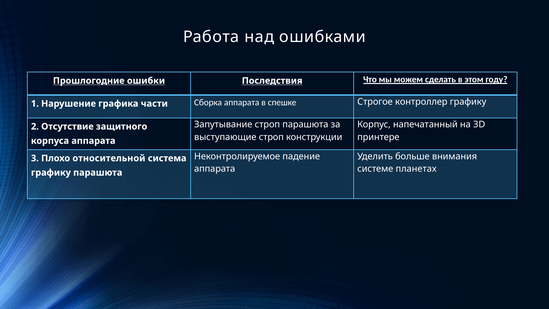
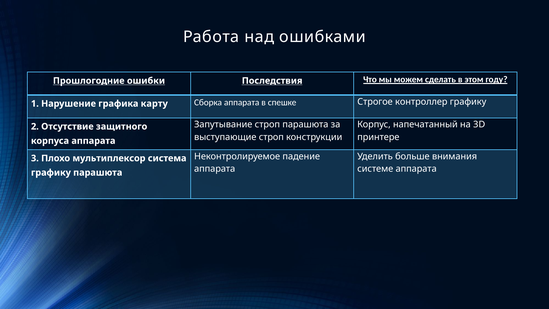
части: части -> карту (154, 104)
относительной: относительной -> мультиплексор (109, 158)
системе планетах: планетах -> аппарата (416, 169)
